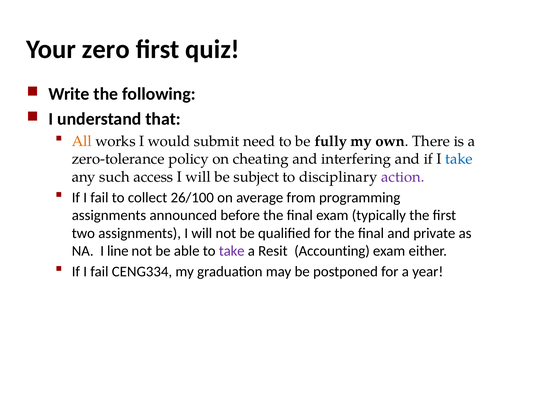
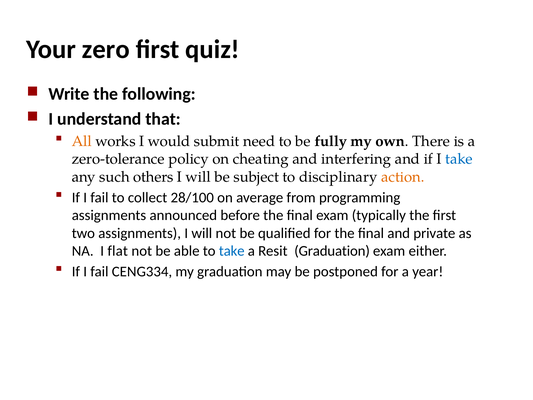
access: access -> others (153, 177)
action colour: purple -> orange (403, 177)
26/100: 26/100 -> 28/100 (192, 197)
line: line -> flat (118, 251)
take colour: purple -> blue (232, 251)
Resit Accounting: Accounting -> Graduation (332, 251)
